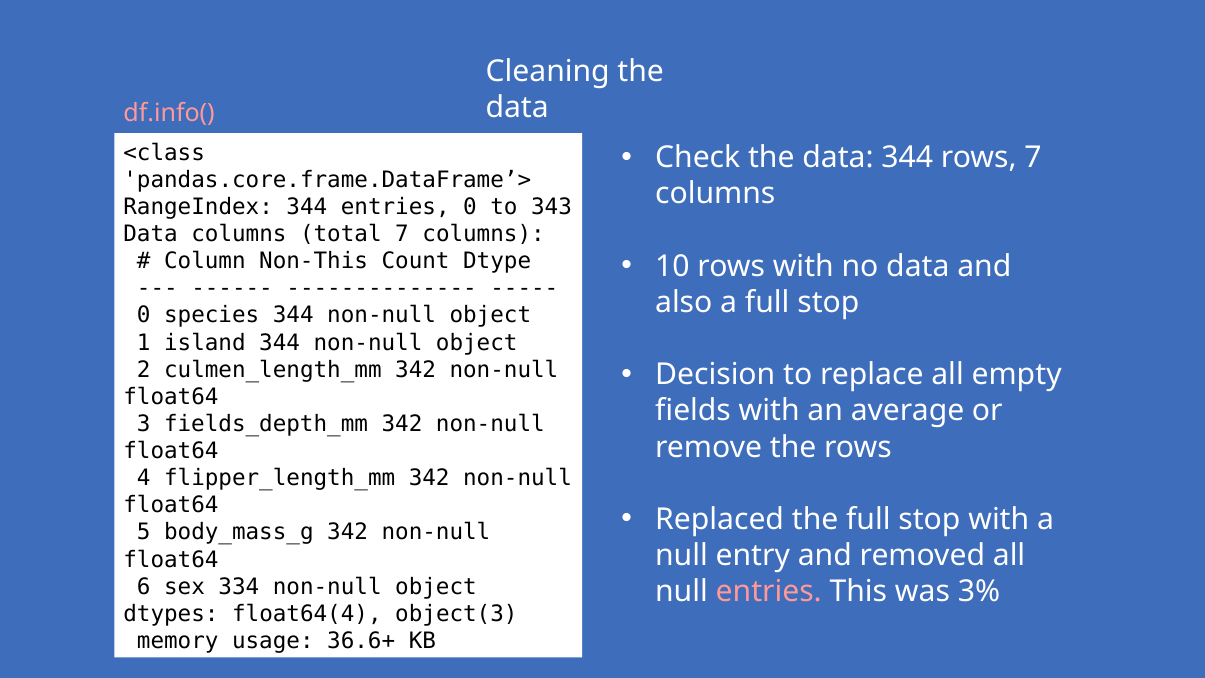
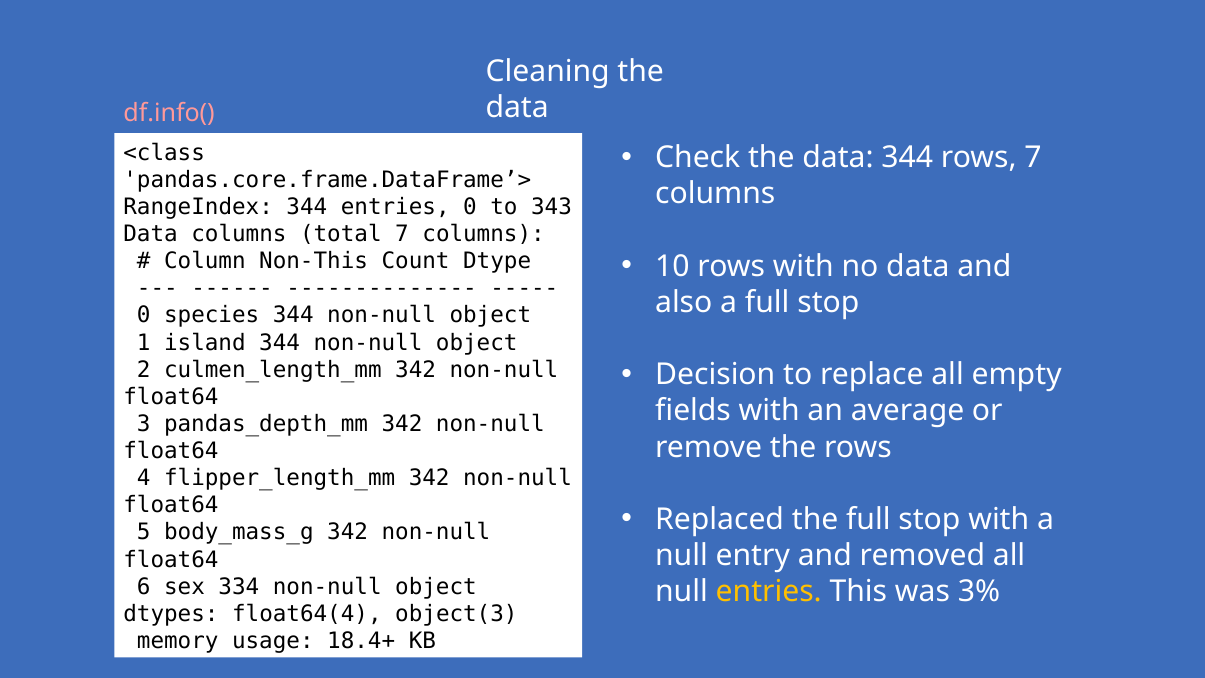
fields_depth_mm: fields_depth_mm -> pandas_depth_mm (266, 424)
entries colour: pink -> yellow (769, 592)
36.6+: 36.6+ -> 18.4+ (361, 641)
